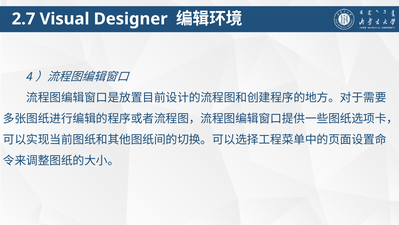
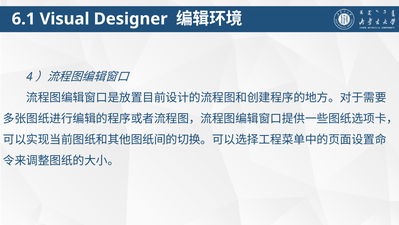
2.7: 2.7 -> 6.1 (24, 19)
